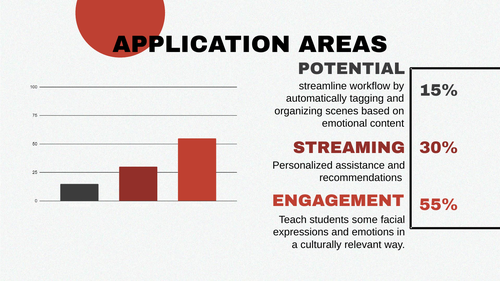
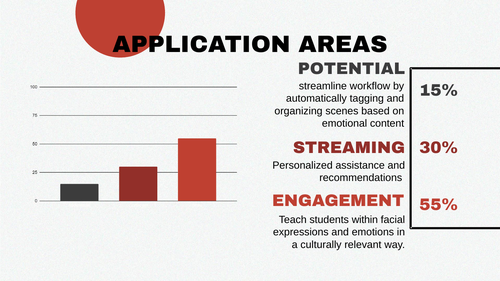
some: some -> within (365, 220)
